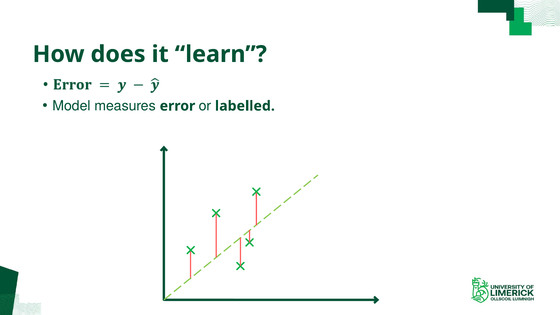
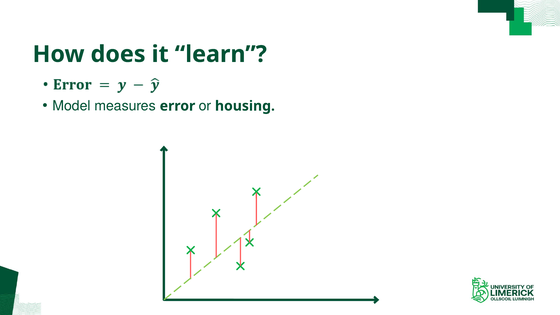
labelled: labelled -> housing (245, 106)
